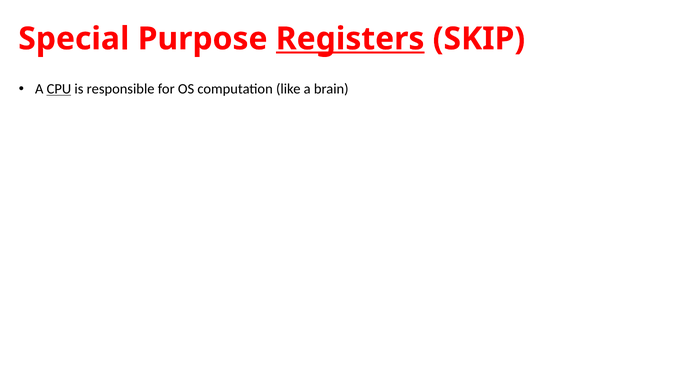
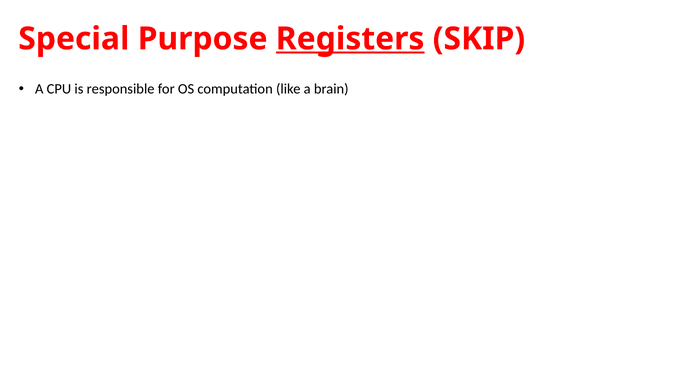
CPU underline: present -> none (59, 89)
